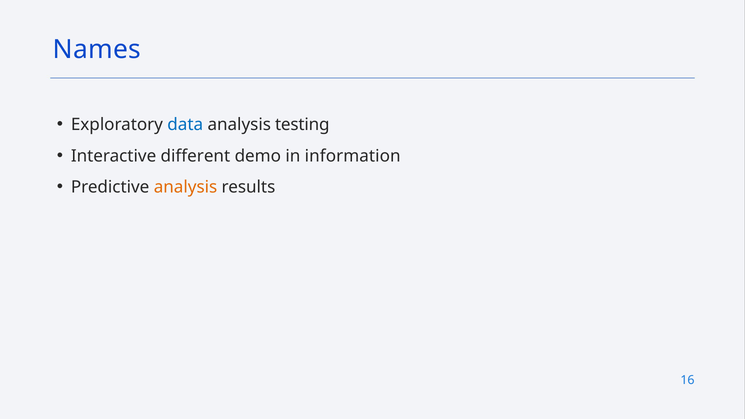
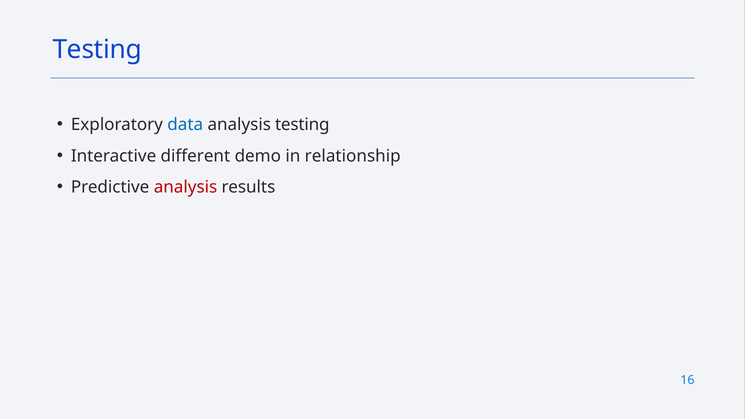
Names: Names -> Testing (97, 50)
information: information -> relationship (353, 156)
analysis colour: orange -> red (186, 187)
